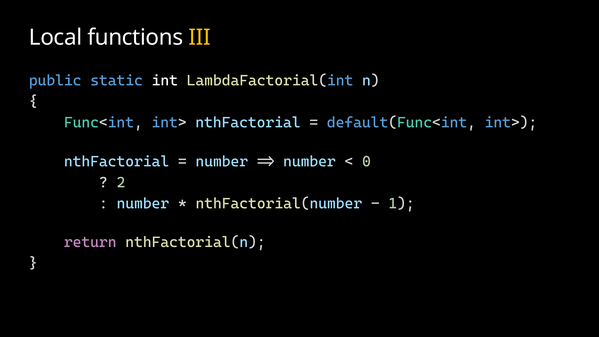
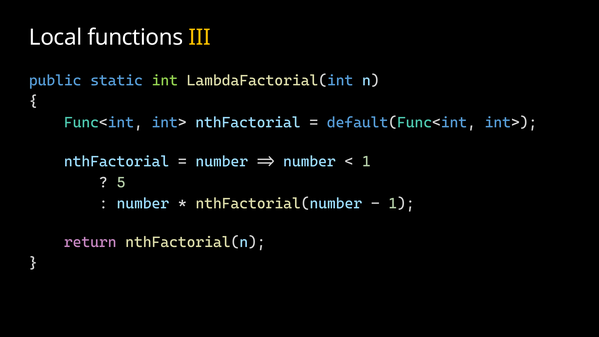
int colour: white -> light green (165, 81)
0: 0 -> 1 (366, 161)
2: 2 -> 5 (121, 182)
